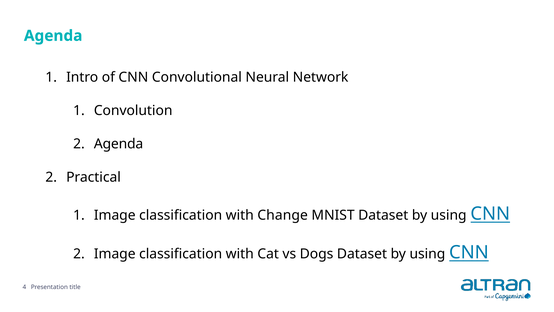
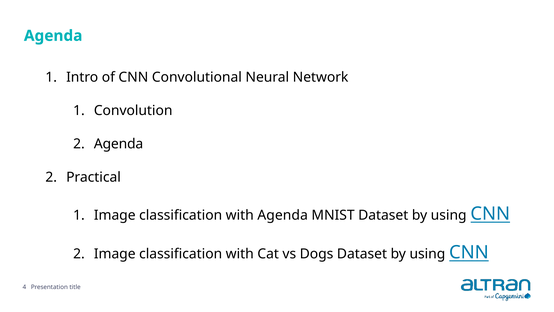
with Change: Change -> Agenda (283, 215)
